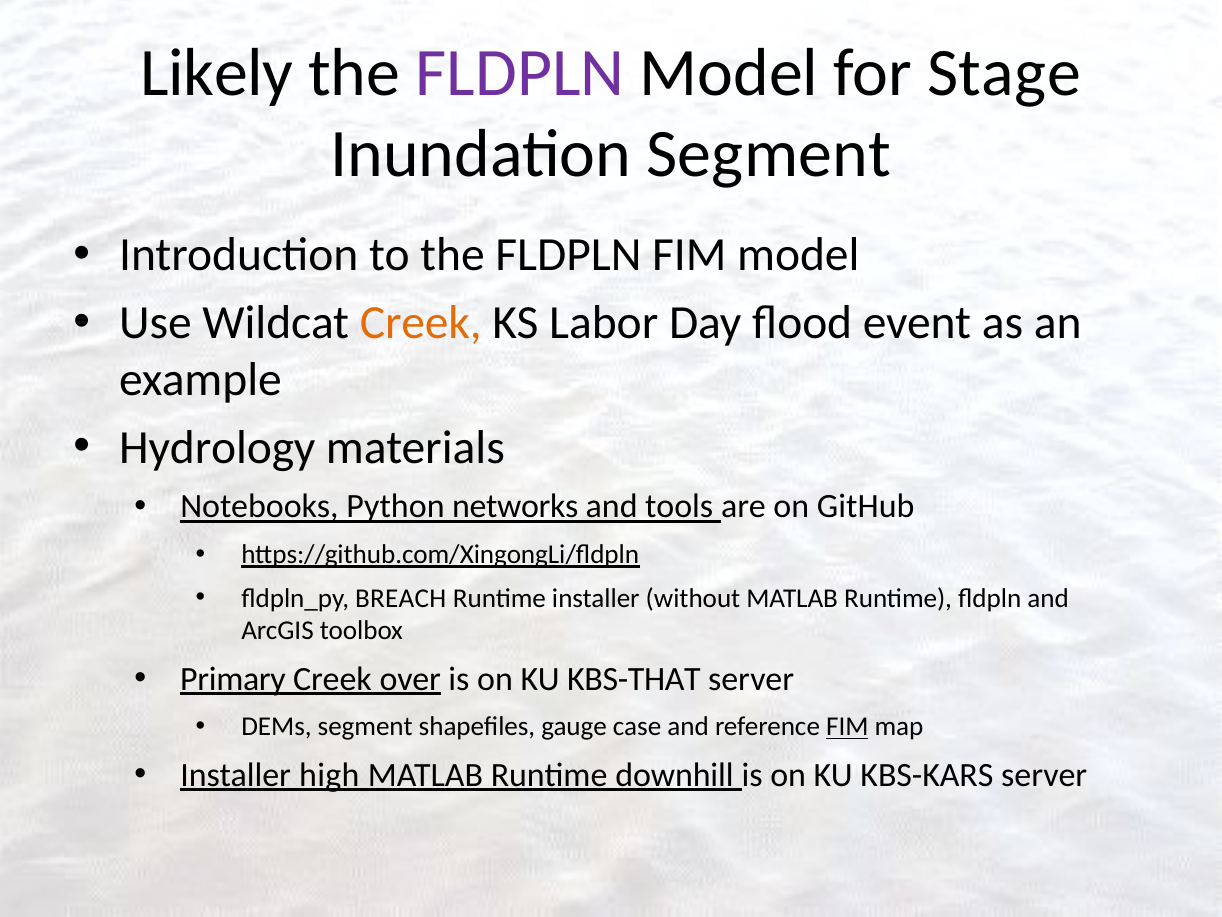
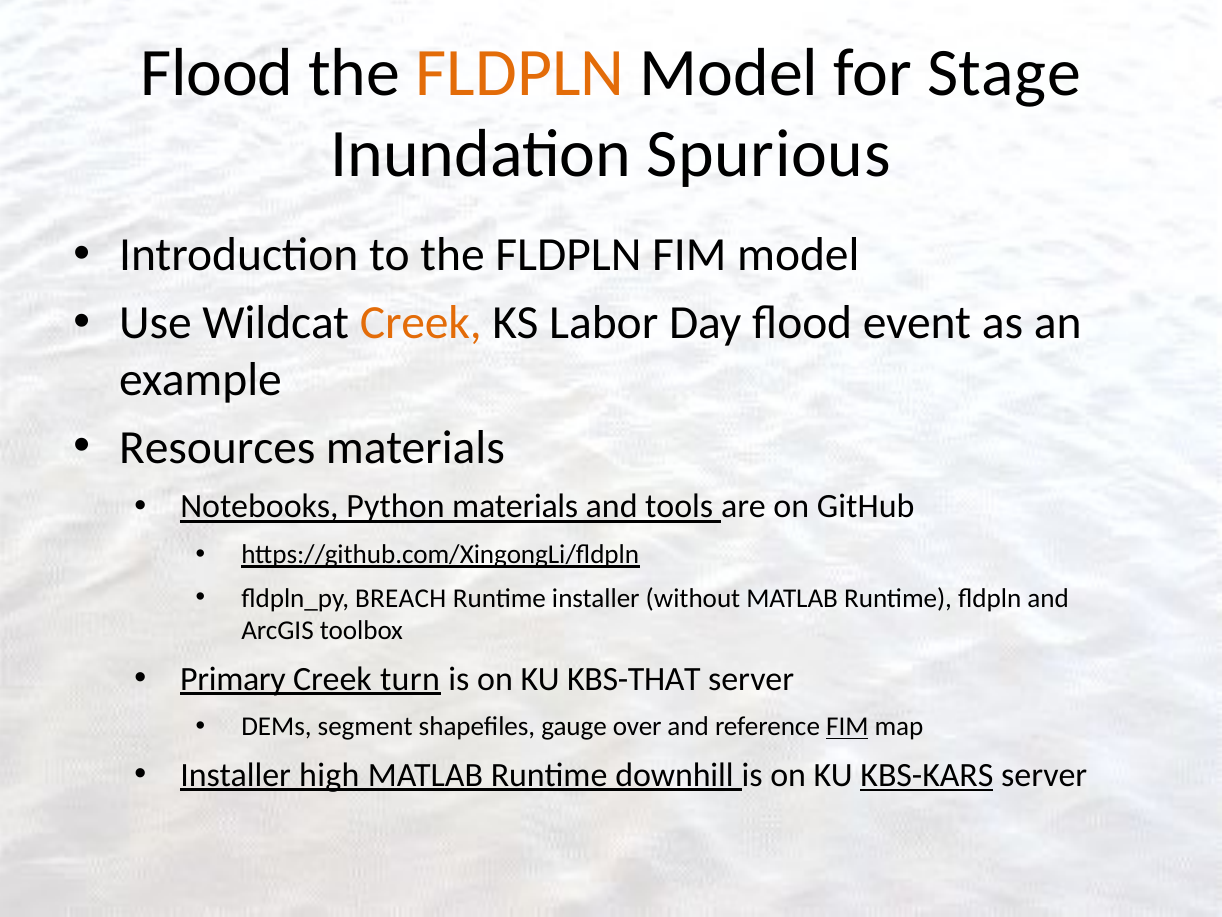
Likely: Likely -> Flood (217, 73)
FLDPLN colour: purple -> orange (520, 73)
Inundation Segment: Segment -> Spurious (769, 154)
Hydrology: Hydrology -> Resources (217, 447)
Python networks: networks -> materials (515, 506)
over: over -> turn (410, 679)
case: case -> over (637, 727)
KBS-KARS underline: none -> present (927, 775)
